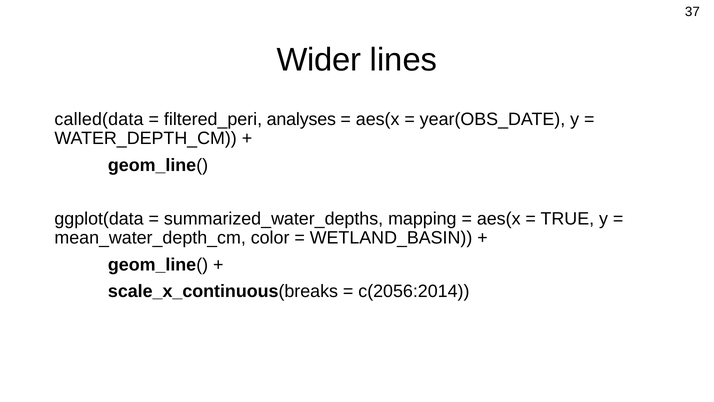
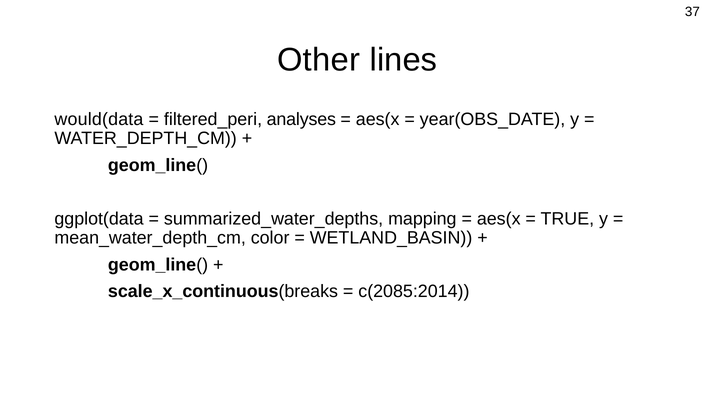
Wider: Wider -> Other (319, 60)
called(data: called(data -> would(data (99, 119)
c(2056:2014: c(2056:2014 -> c(2085:2014 (414, 291)
